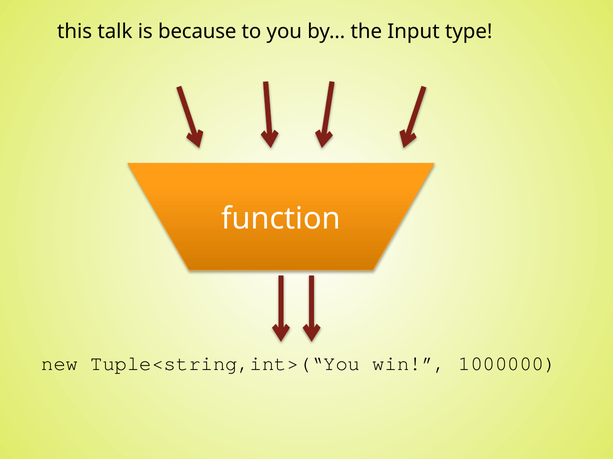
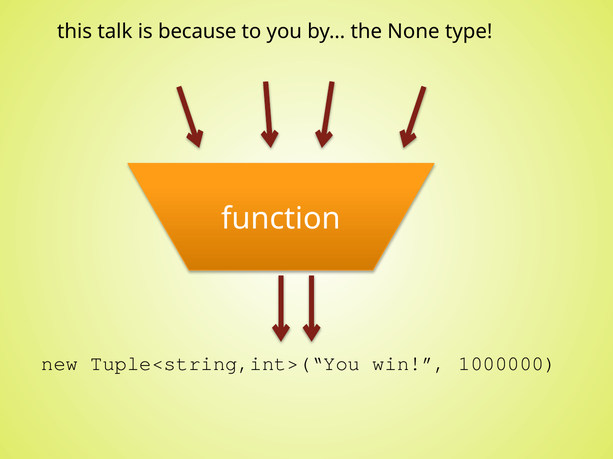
Input: Input -> None (413, 32)
